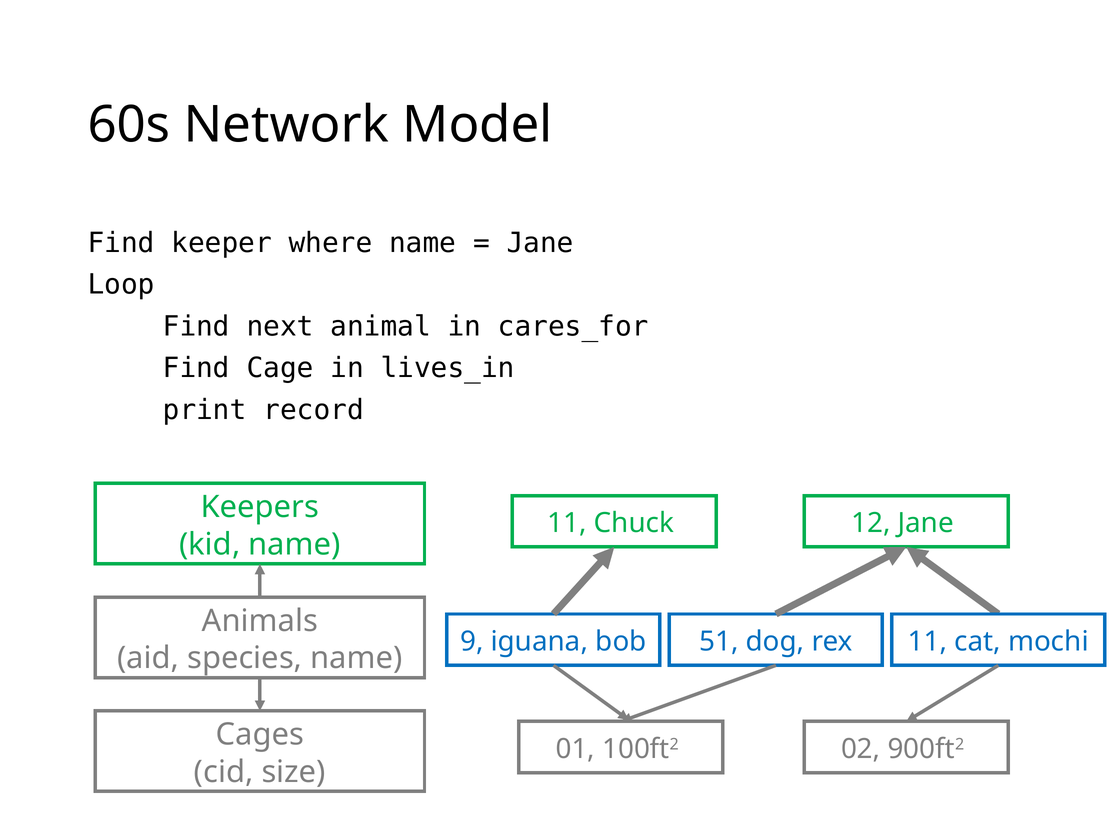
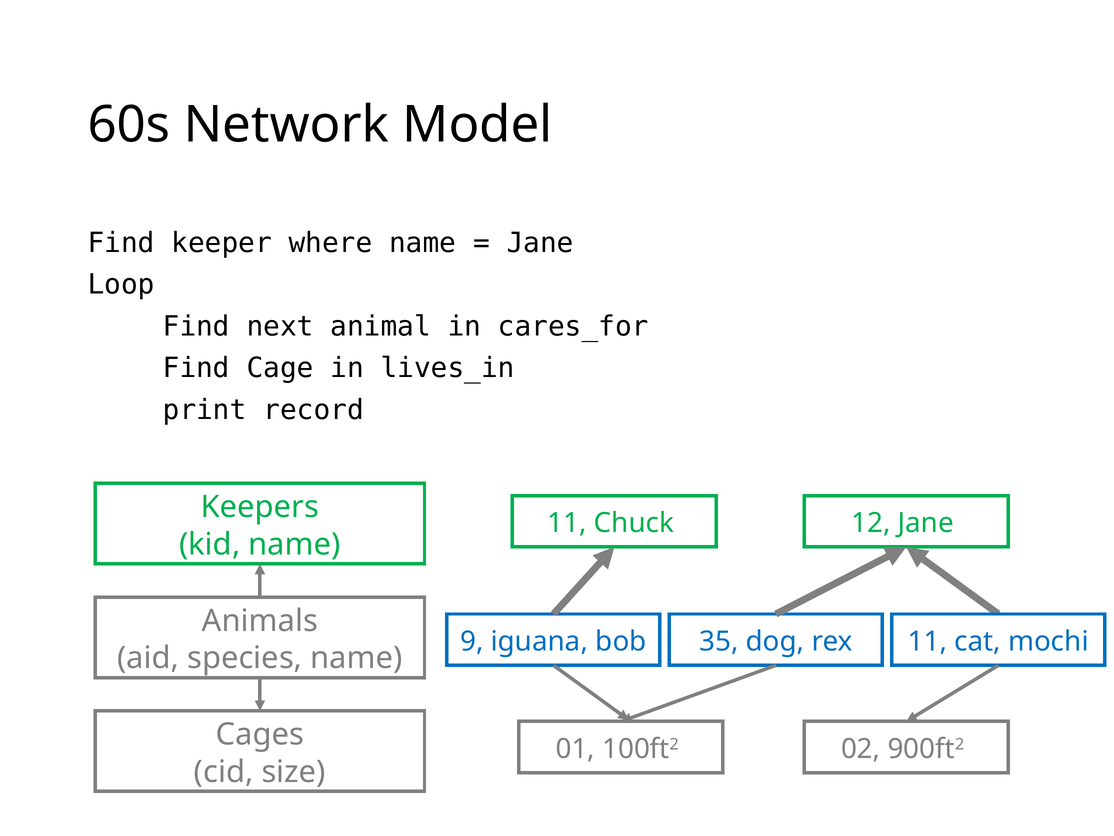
51: 51 -> 35 (719, 641)
